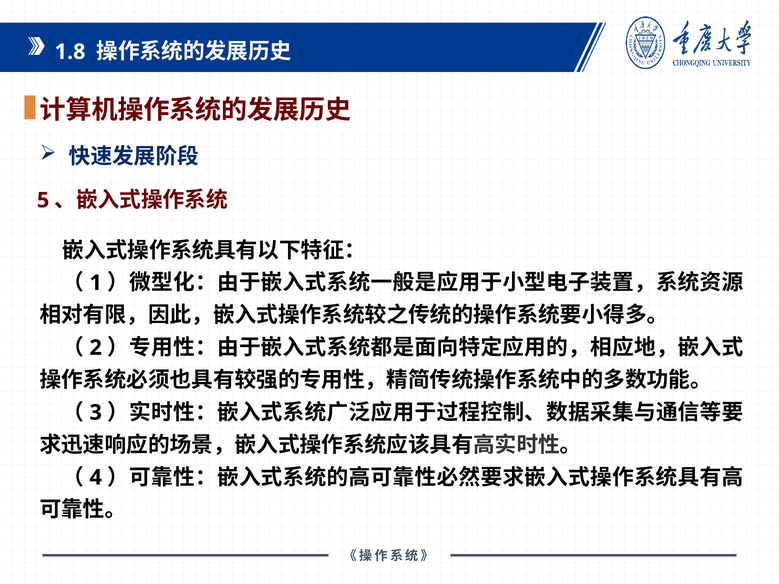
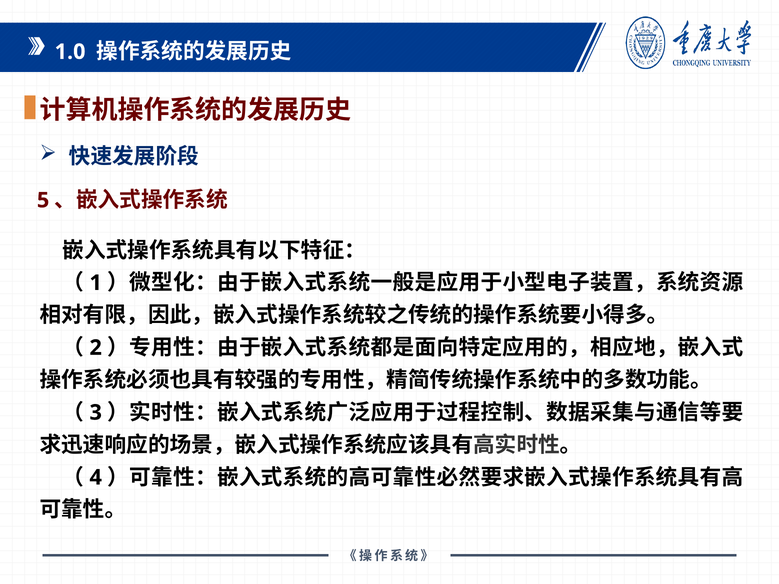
1.8: 1.8 -> 1.0 (70, 52)
